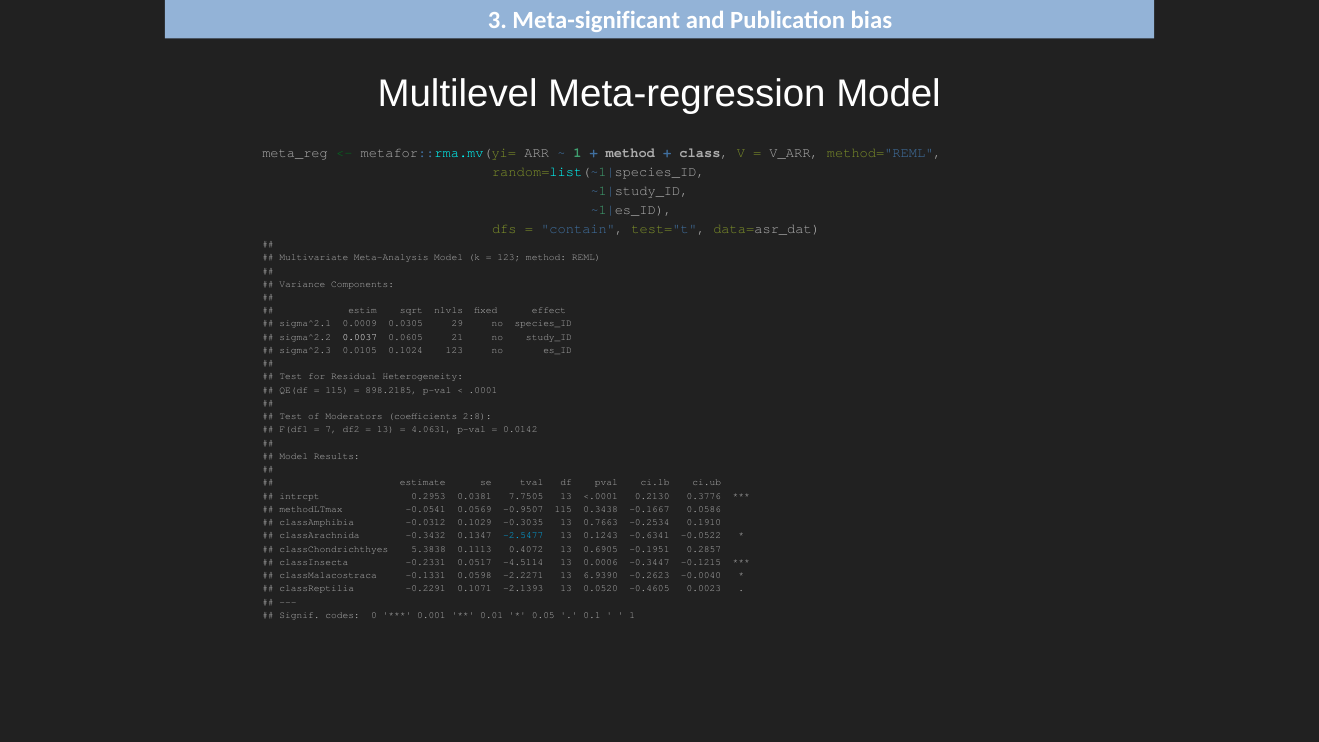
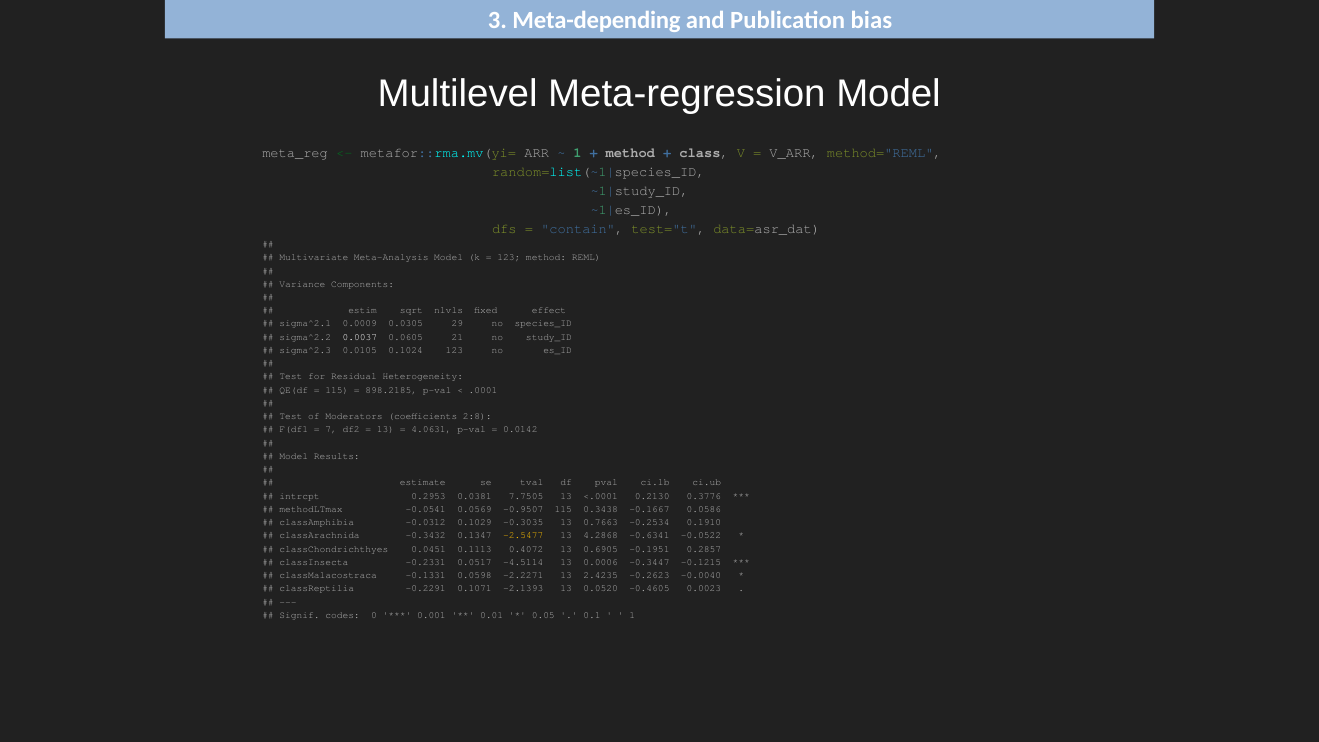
Meta-significant: Meta-significant -> Meta-depending (597, 20)
-2.5477 colour: light blue -> yellow (523, 536)
0.1243: 0.1243 -> 4.2868 (601, 536)
5.3838: 5.3838 -> 0.0451 (429, 549)
6.9390: 6.9390 -> 2.4235 (601, 575)
